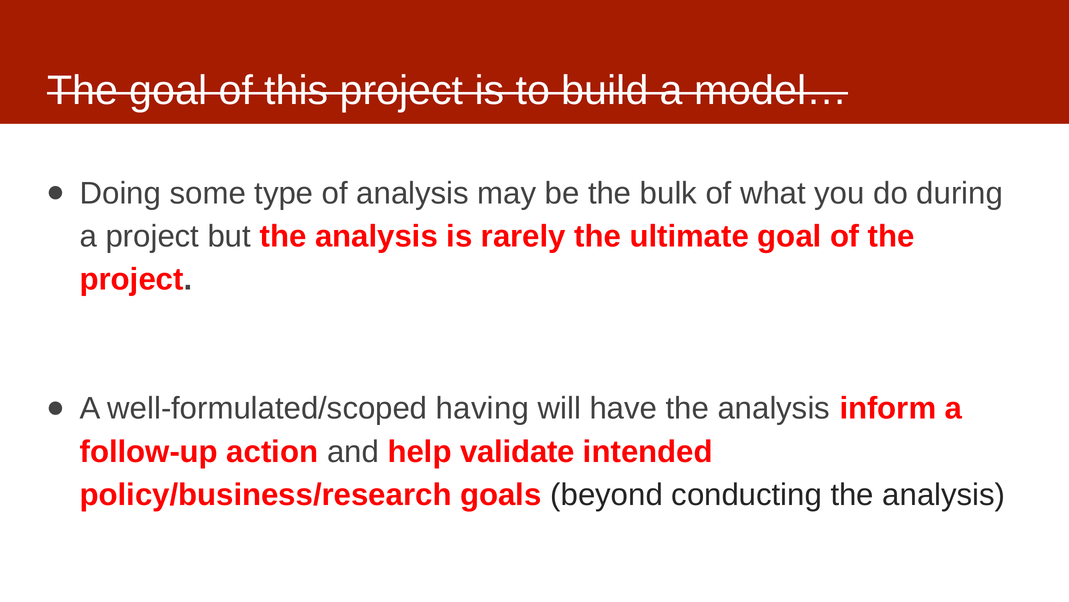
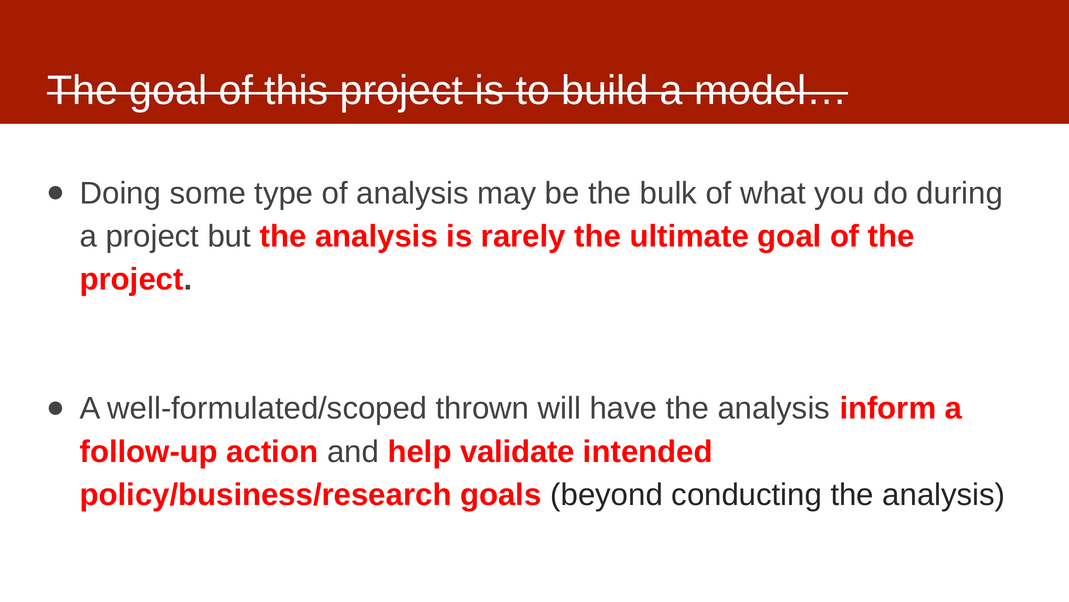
having: having -> thrown (483, 408)
